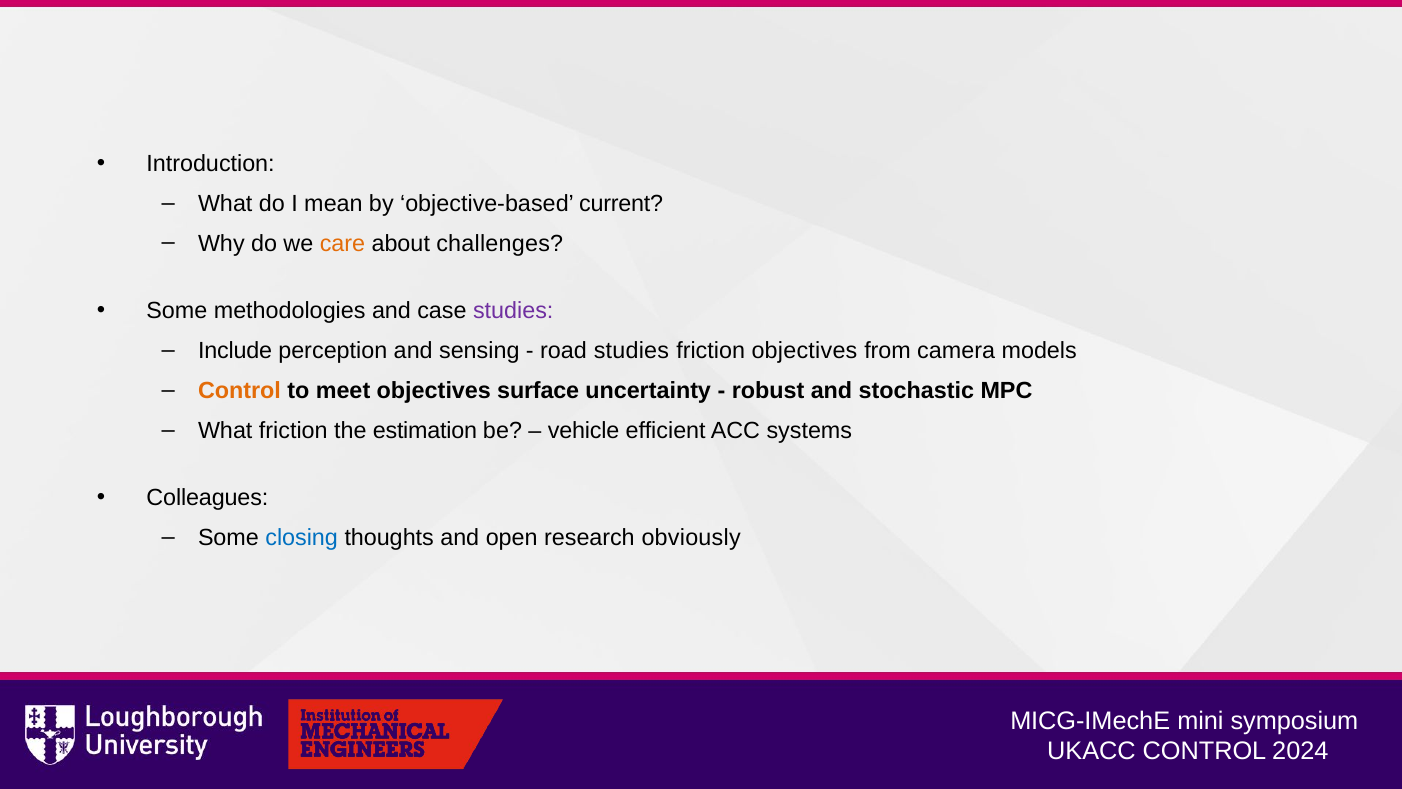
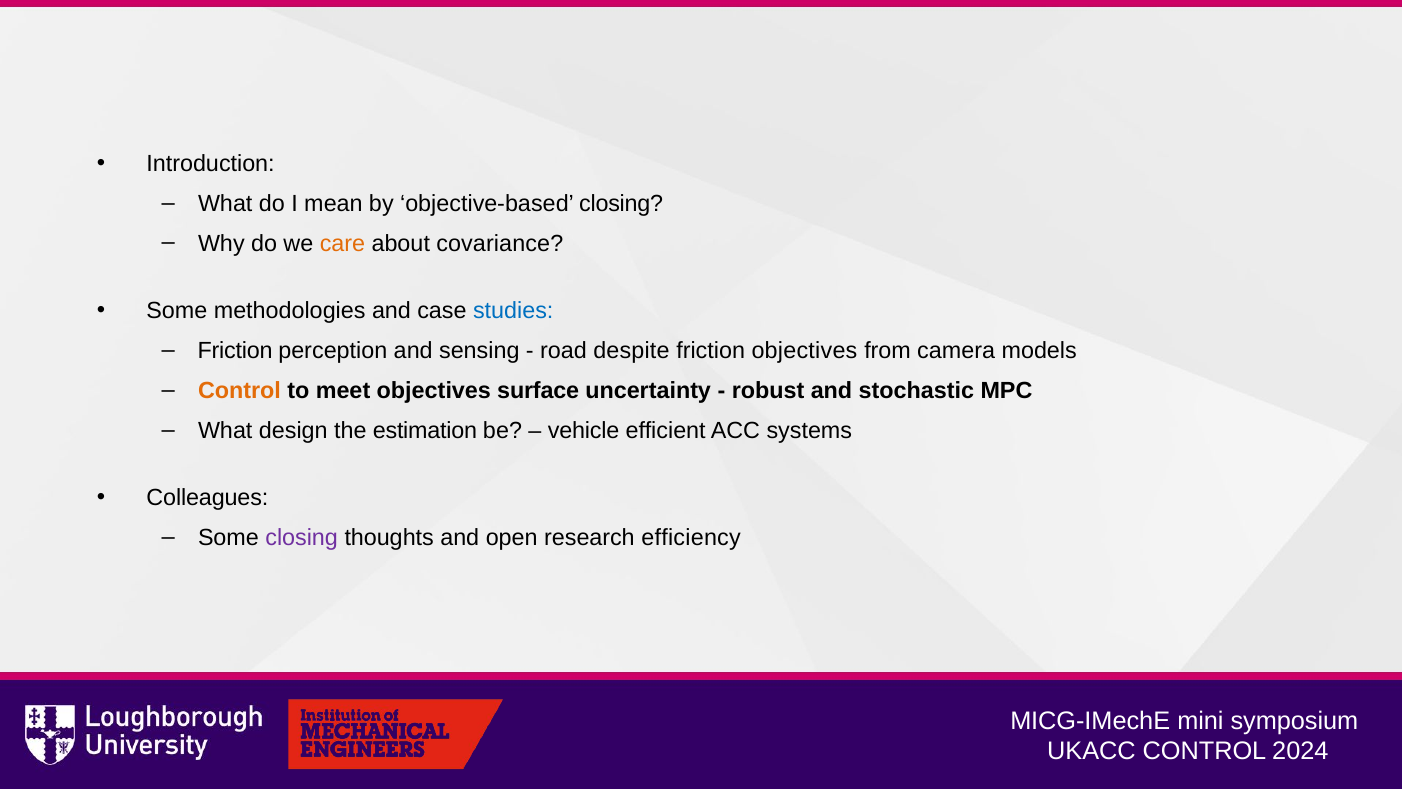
objective-based current: current -> closing (621, 203)
challenges: challenges -> covariance (500, 243)
studies colour: purple -> blue (513, 311)
Include: Include -> Friction (235, 351)
road studies: studies -> despite (631, 351)
What friction: friction -> design (293, 430)
closing colour: blue -> purple (302, 538)
obviously: obviously -> efficiency (691, 538)
